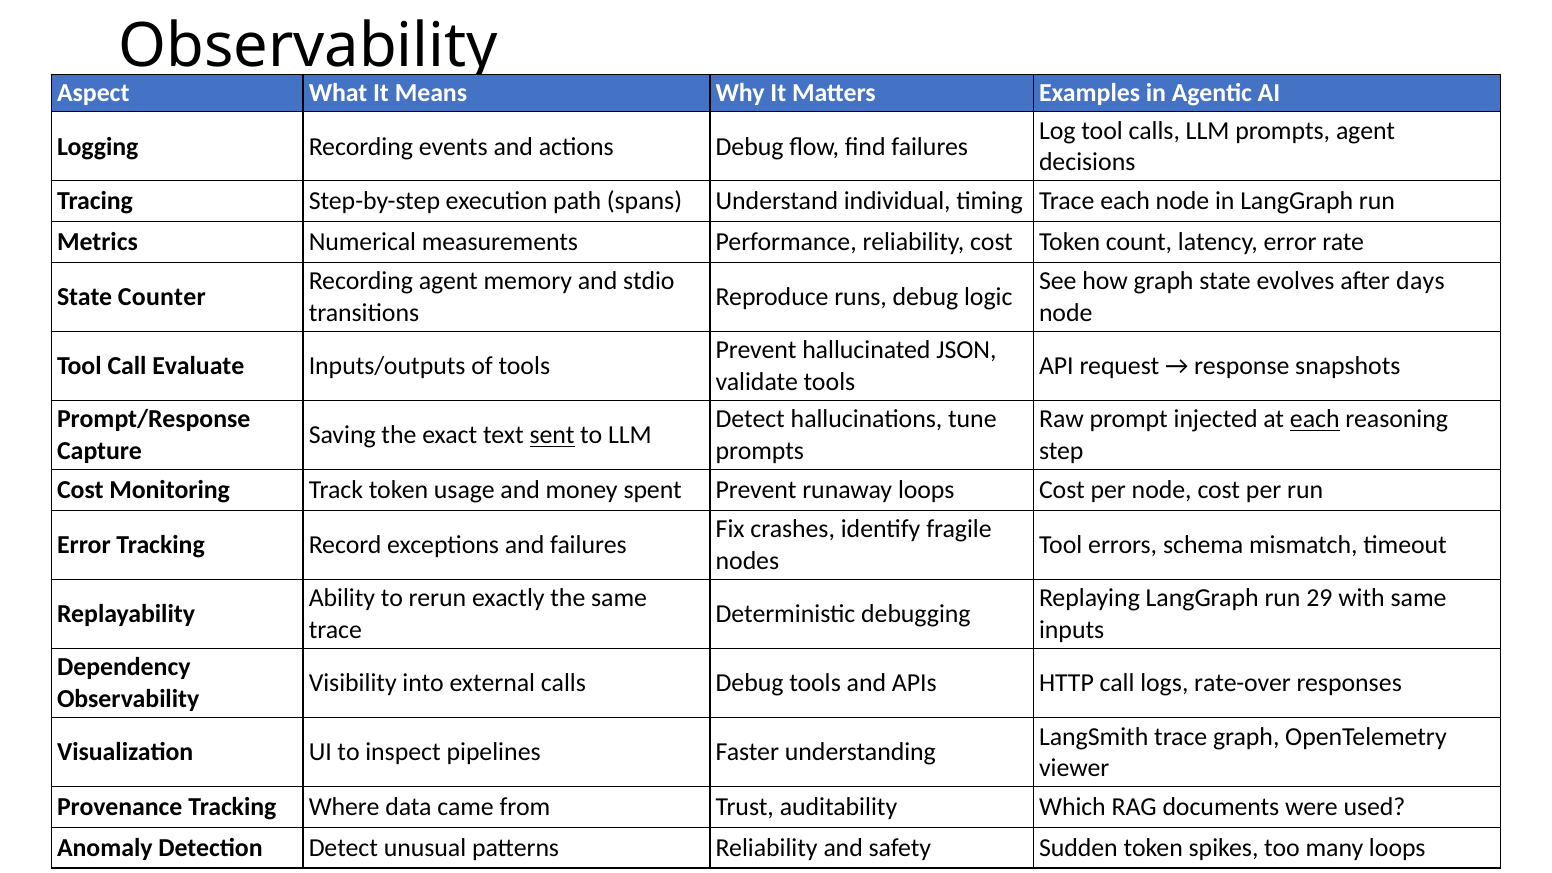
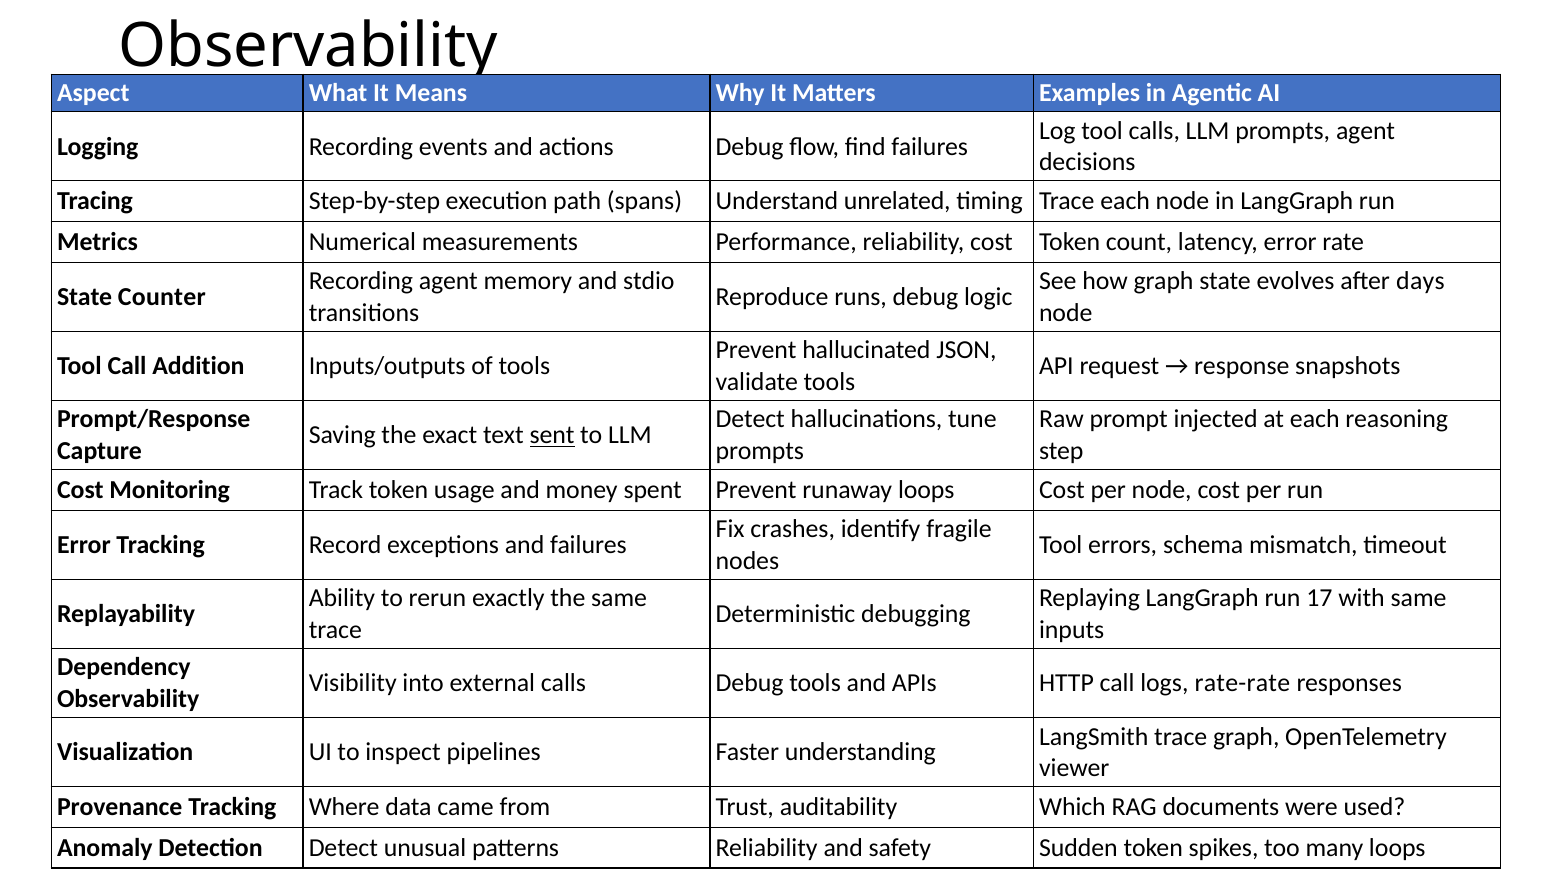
individual: individual -> unrelated (897, 201)
Evaluate: Evaluate -> Addition (198, 366)
each underline: present -> none (1315, 419)
29: 29 -> 17 (1319, 598)
rate-over: rate-over -> rate-rate (1242, 683)
